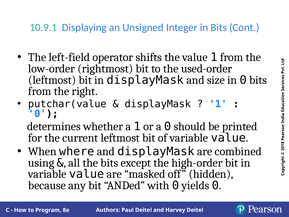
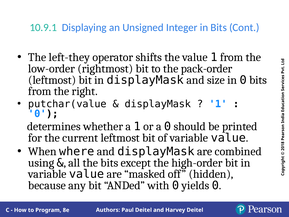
left-field: left-field -> left-they (69, 57)
used-order: used-order -> pack-order (207, 69)
